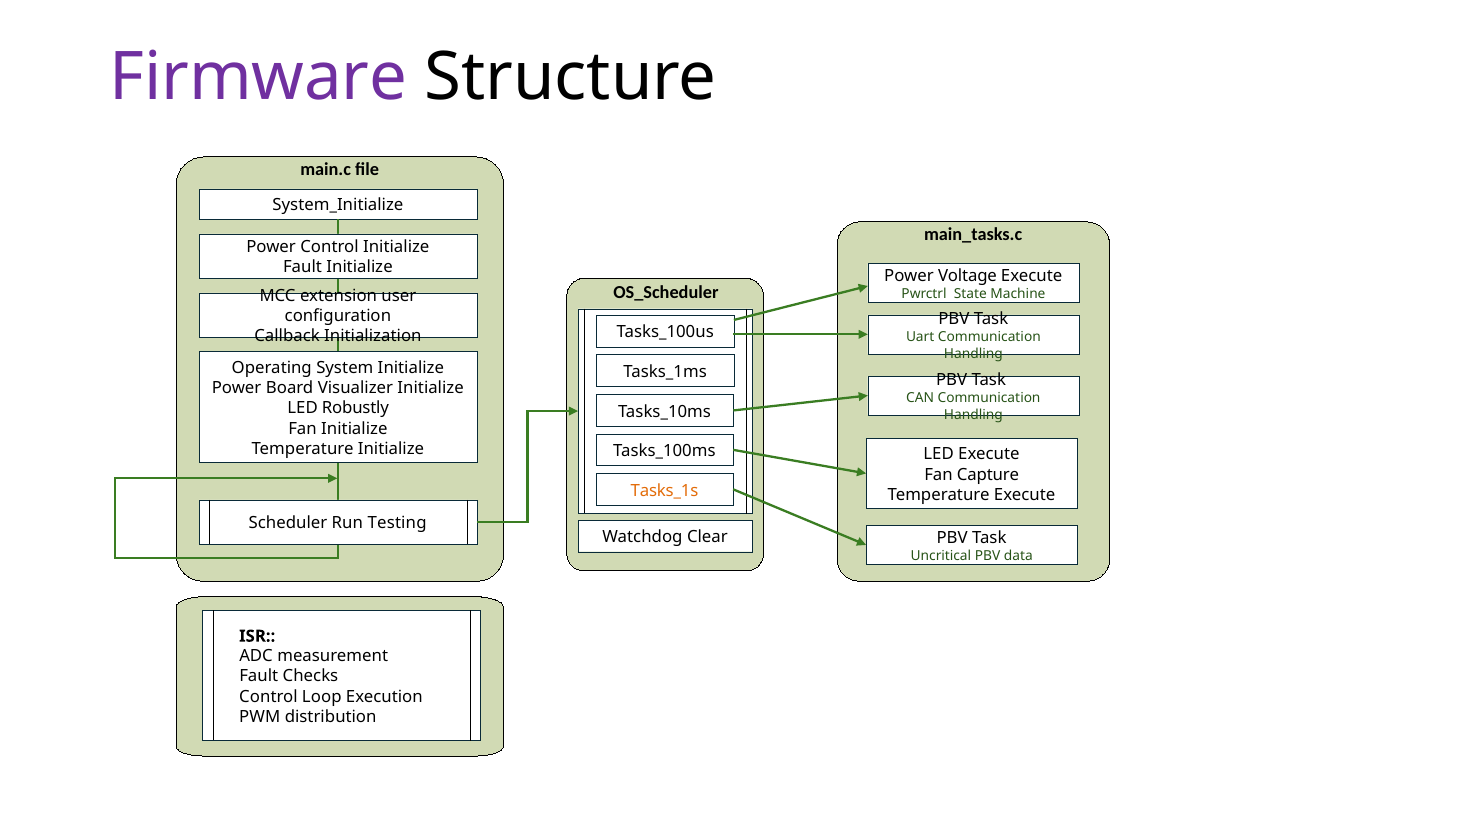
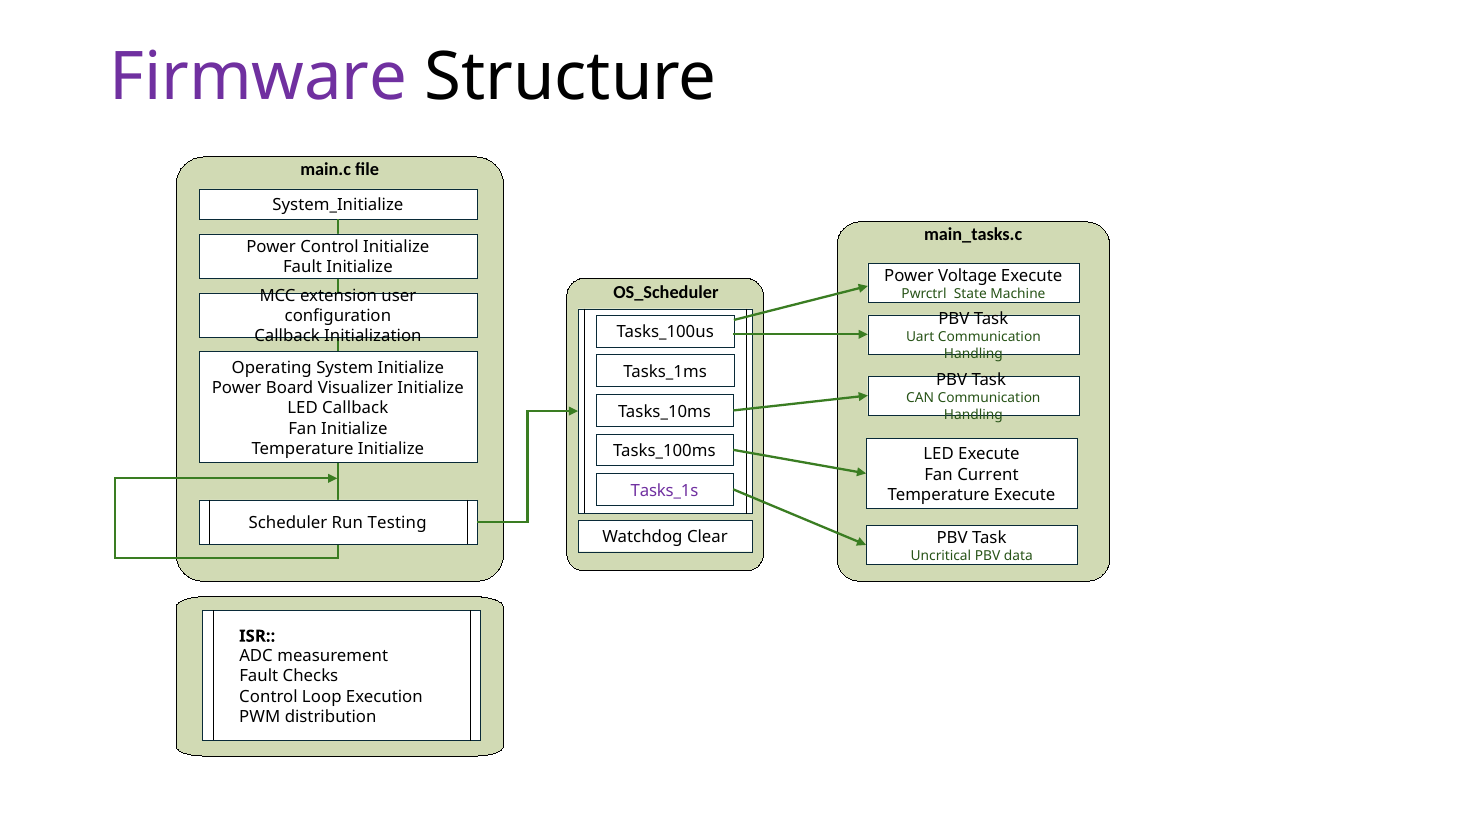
LED Robustly: Robustly -> Callback (355, 408)
Capture: Capture -> Current (988, 475)
Tasks_1s colour: orange -> purple (665, 490)
